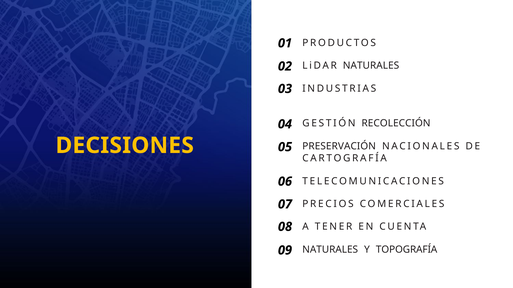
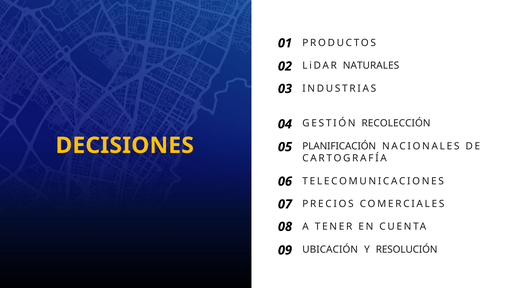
PRESERVACIÓN: PRESERVACIÓN -> PLANIFICACIÓN (339, 146)
NATURALES: NATURALES -> UBICACIÓN (330, 250)
TOPOGRAFÍA: TOPOGRAFÍA -> RESOLUCIÓN (407, 250)
